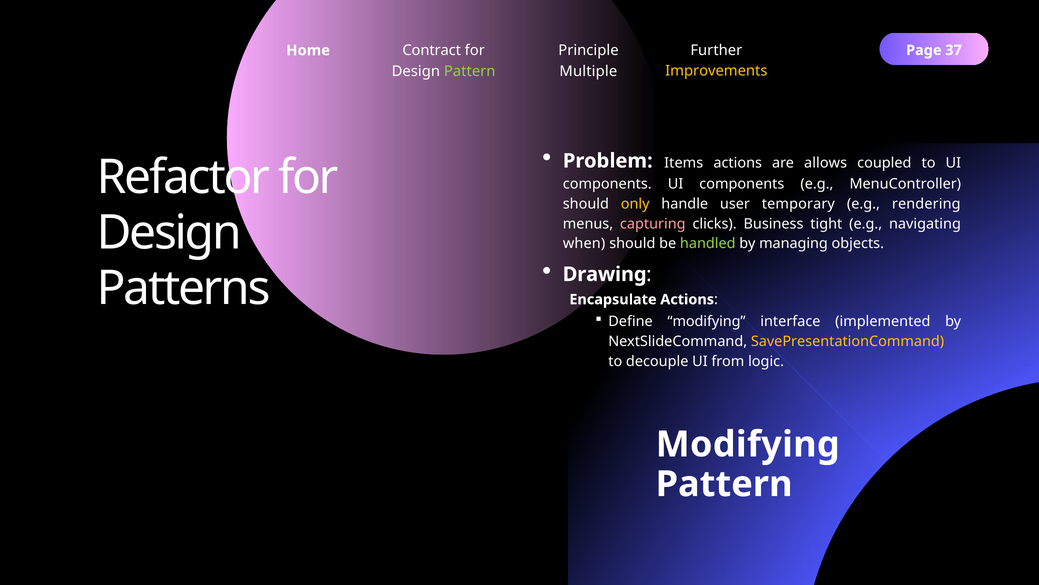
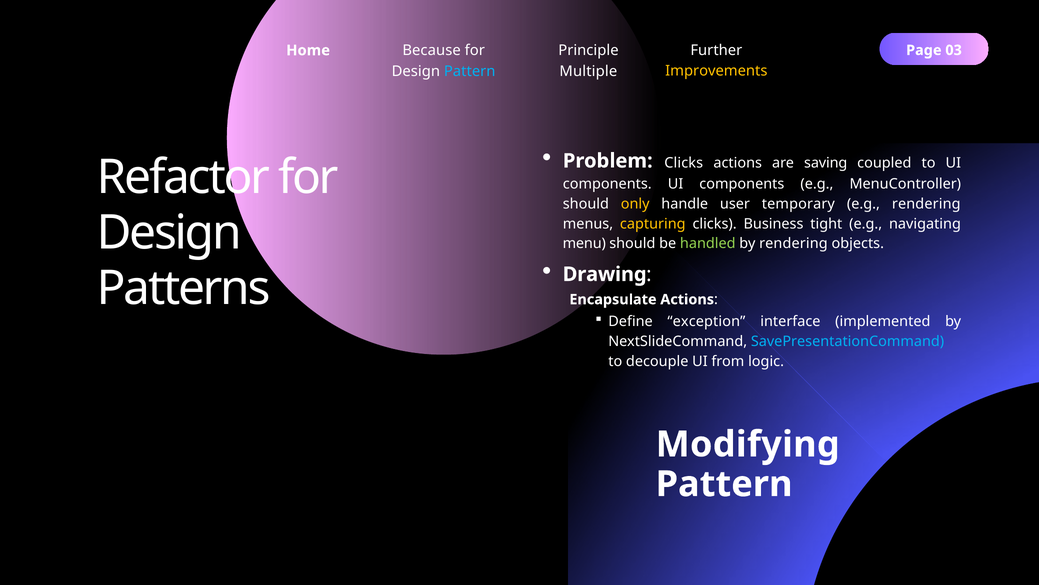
37: 37 -> 03 (954, 50)
Contract: Contract -> Because (432, 50)
Pattern colour: light green -> light blue (470, 71)
Problem Items: Items -> Clicks (684, 163)
allows: allows -> saving (826, 163)
capturing colour: pink -> yellow (653, 224)
when: when -> menu (584, 243)
by managing: managing -> rendering (793, 243)
Define modifying: modifying -> exception (706, 321)
SavePresentationCommand colour: yellow -> light blue (848, 341)
